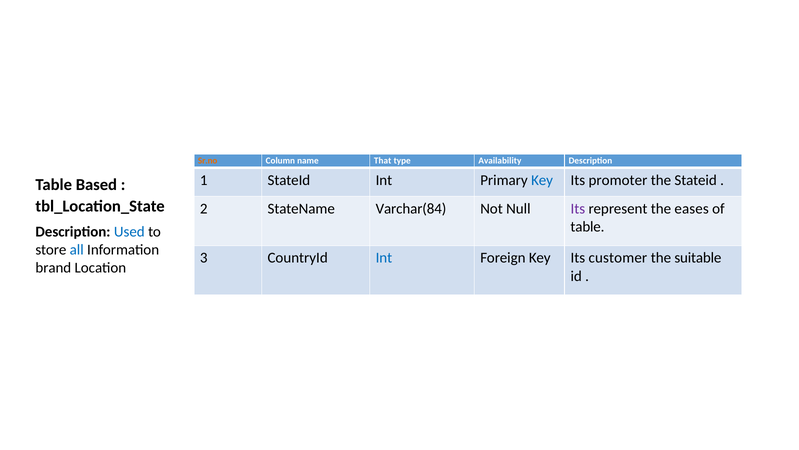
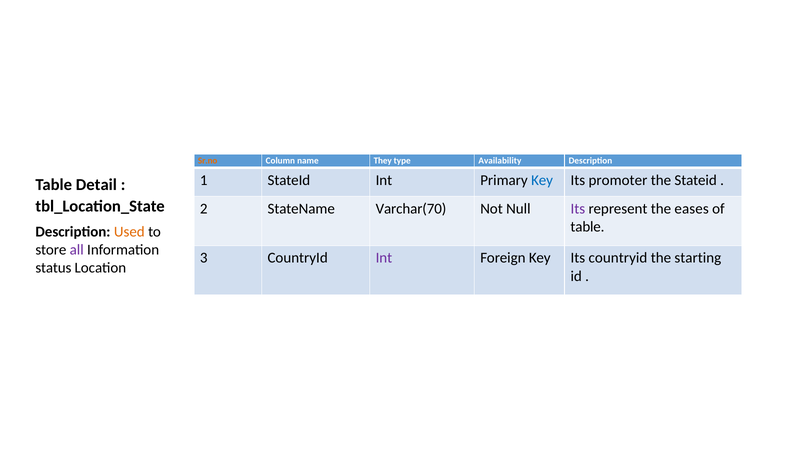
That: That -> They (383, 160)
Based: Based -> Detail (96, 185)
Varchar(84: Varchar(84 -> Varchar(70 (411, 208)
Used colour: blue -> orange (129, 231)
all colour: blue -> purple (77, 249)
Int colour: blue -> purple (384, 258)
Its customer: customer -> countryid (618, 258)
suitable: suitable -> starting (698, 258)
brand: brand -> status (53, 267)
